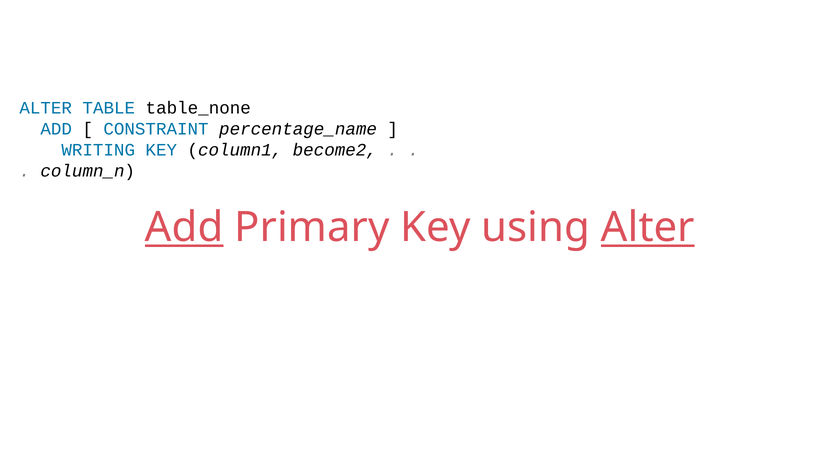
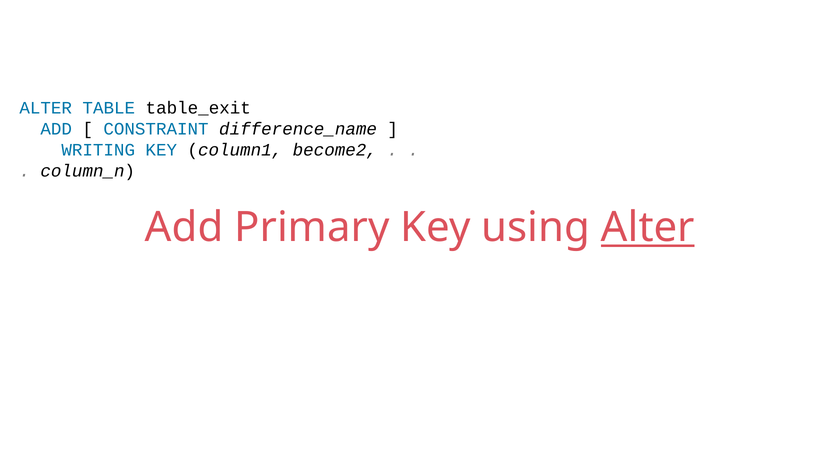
table_none: table_none -> table_exit (198, 108)
percentage_name: percentage_name -> difference_name (298, 129)
Add underline: present -> none (184, 228)
